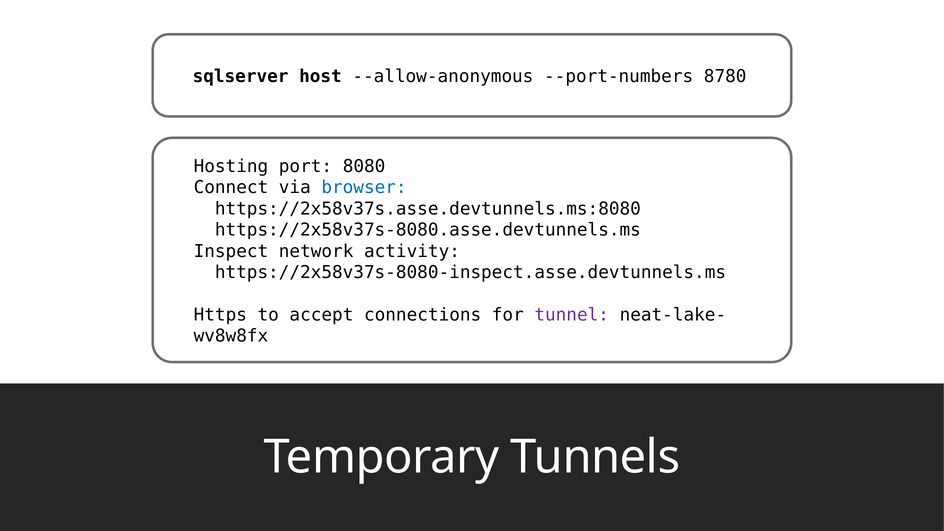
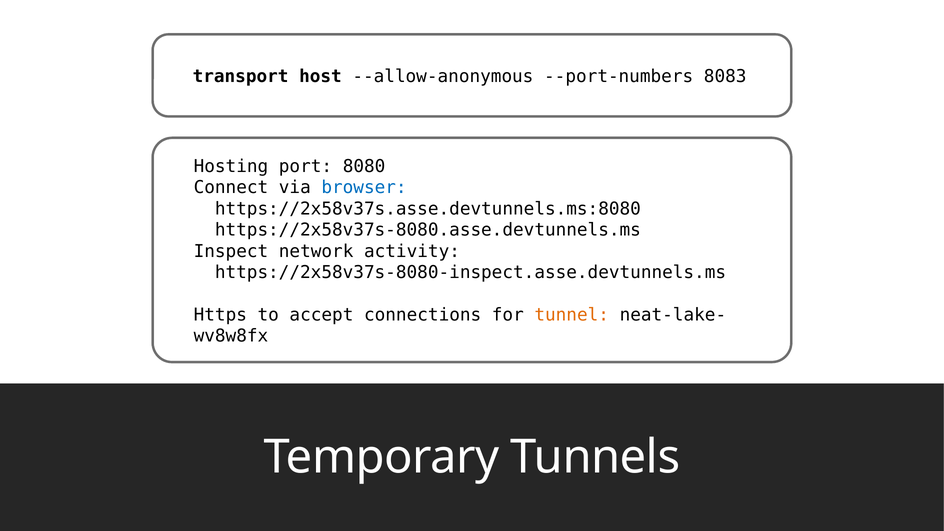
sqlserver: sqlserver -> transport (241, 77)
8780: 8780 -> 8083 (725, 77)
tunnel colour: purple -> orange (572, 315)
